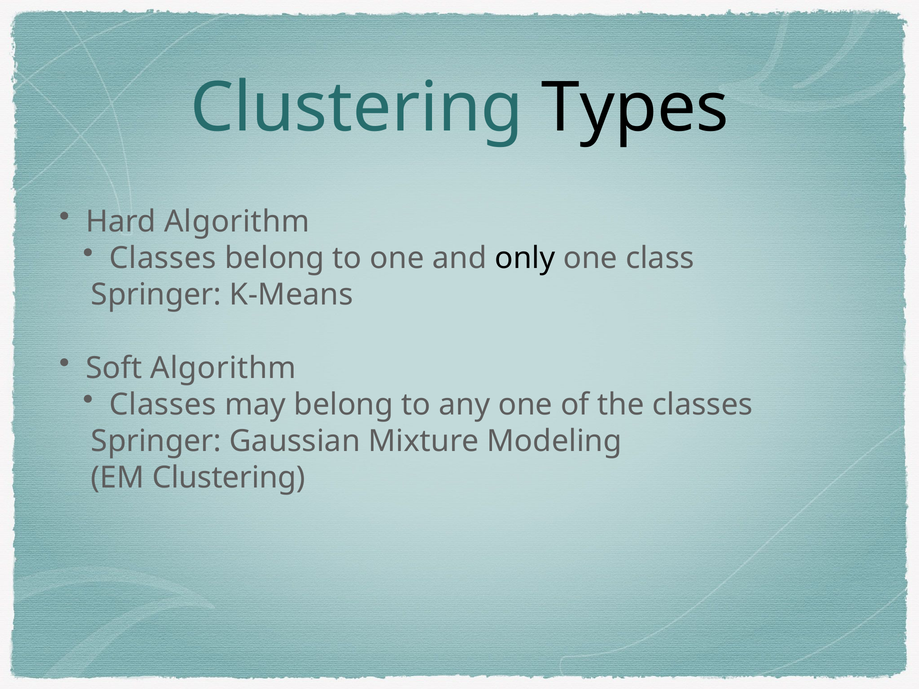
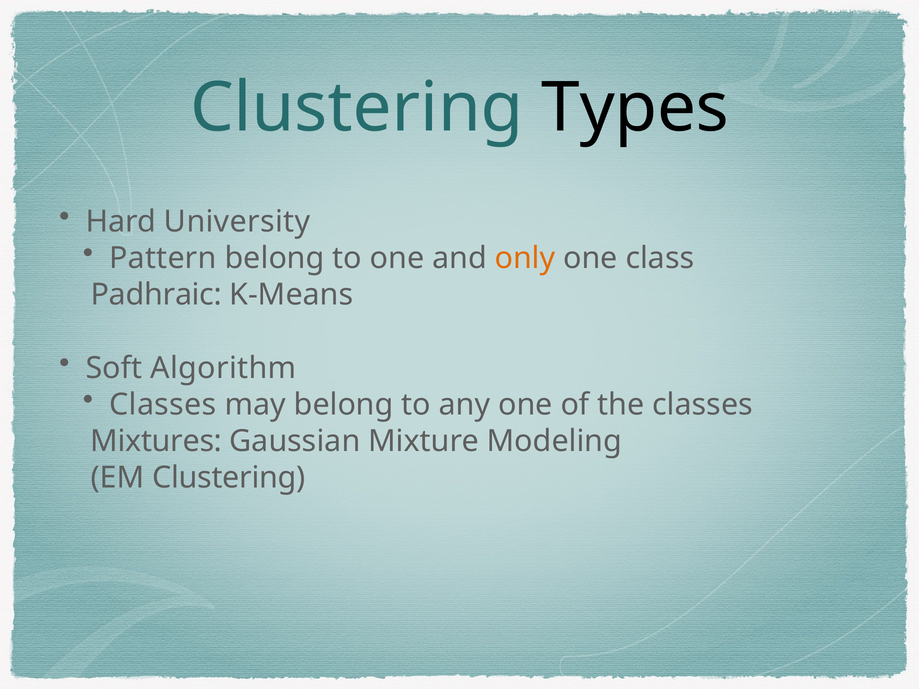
Hard Algorithm: Algorithm -> University (237, 222)
Classes: Classes -> Pattern (163, 258)
only colour: black -> orange (525, 258)
Springer: Springer -> Padhraic (156, 295)
Springer: Springer -> Mixtures (156, 441)
